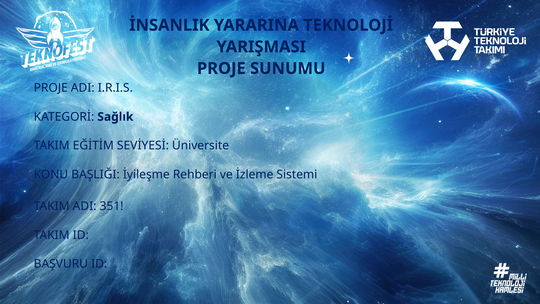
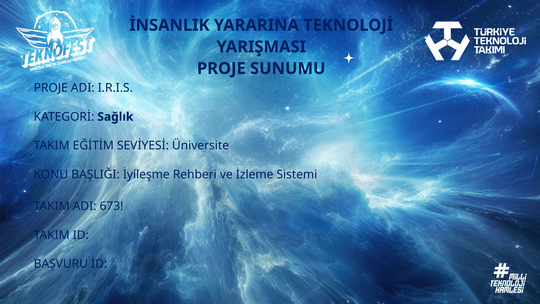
351: 351 -> 673 (112, 206)
